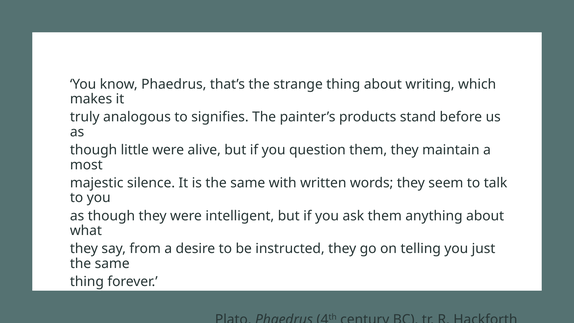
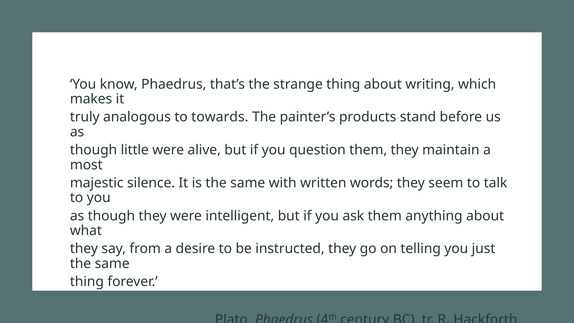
signifies: signifies -> towards (220, 117)
